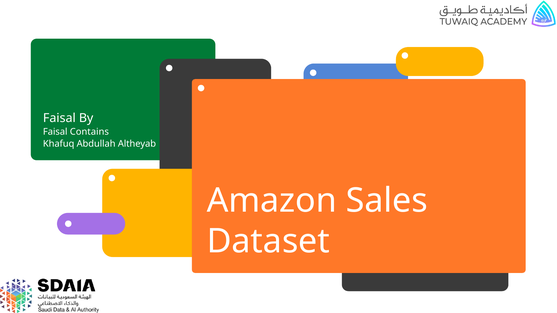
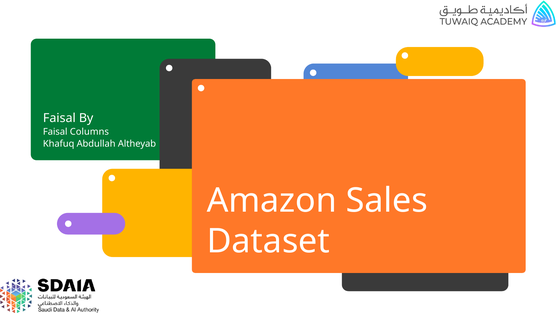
Contains: Contains -> Columns (89, 132)
